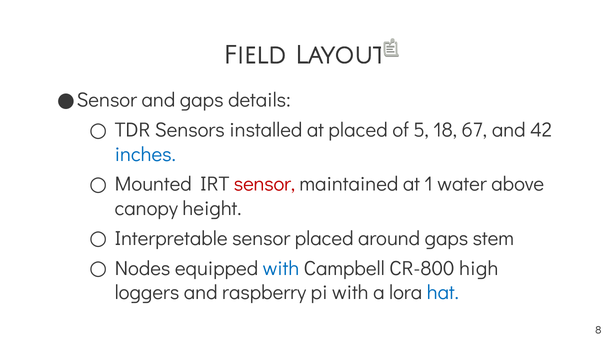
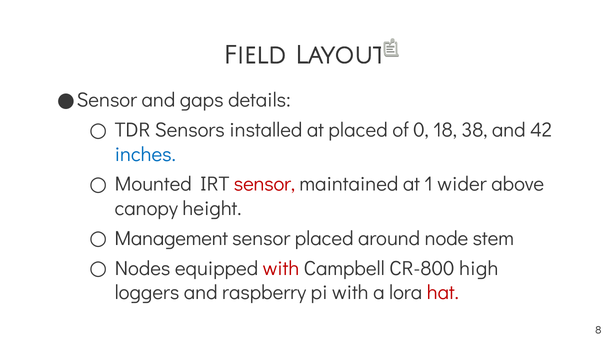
5: 5 -> 0 (421, 130)
67: 67 -> 38 (474, 130)
water: water -> wider (462, 184)
Interpretable: Interpretable -> Management (171, 239)
around gaps: gaps -> node (446, 239)
with colour: blue -> red (281, 268)
hat colour: blue -> red (443, 293)
